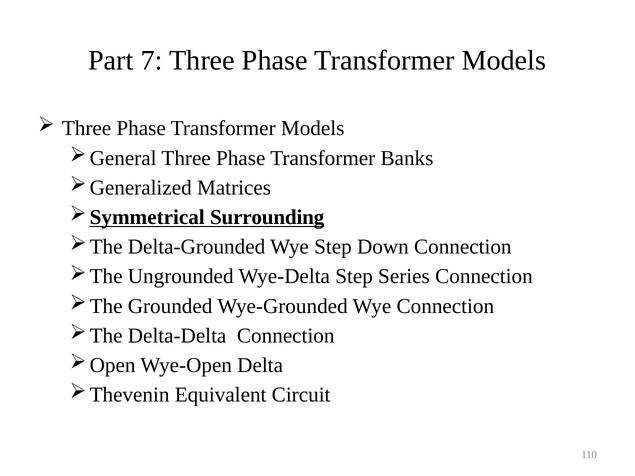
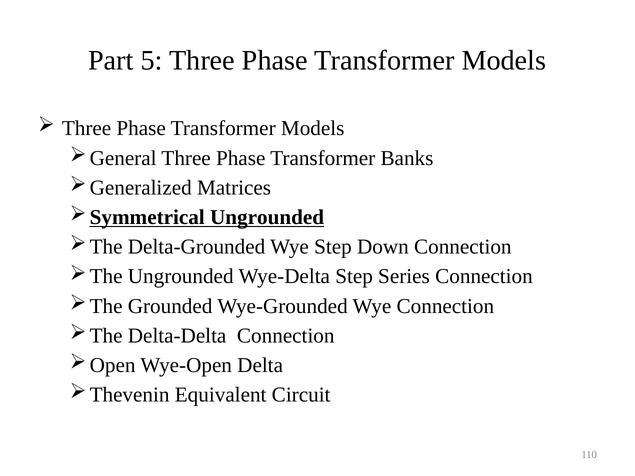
7: 7 -> 5 (152, 61)
Surrounding: Surrounding -> Ungrounded (267, 217)
